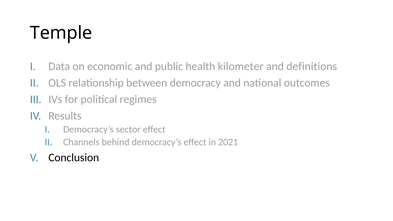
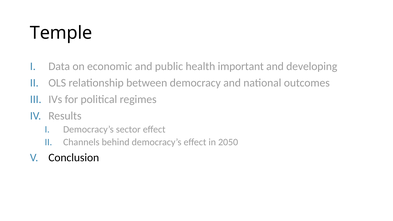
kilometer: kilometer -> important (241, 66)
definitions: definitions -> developing (312, 66)
2021: 2021 -> 2050 (228, 142)
